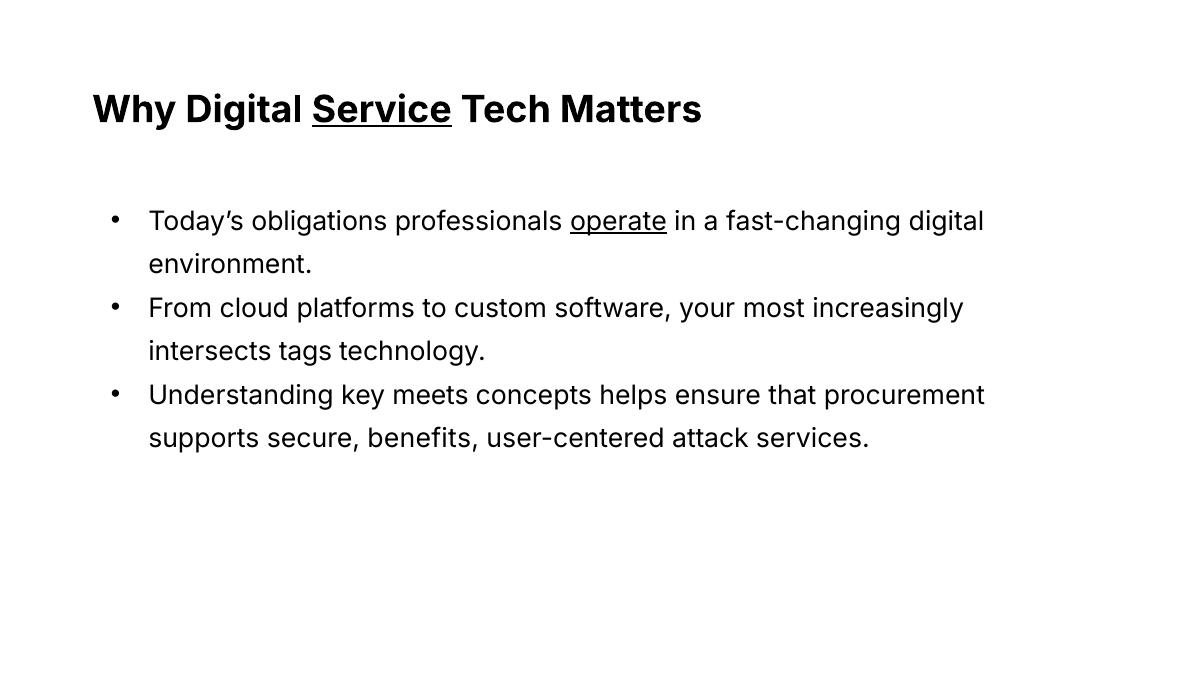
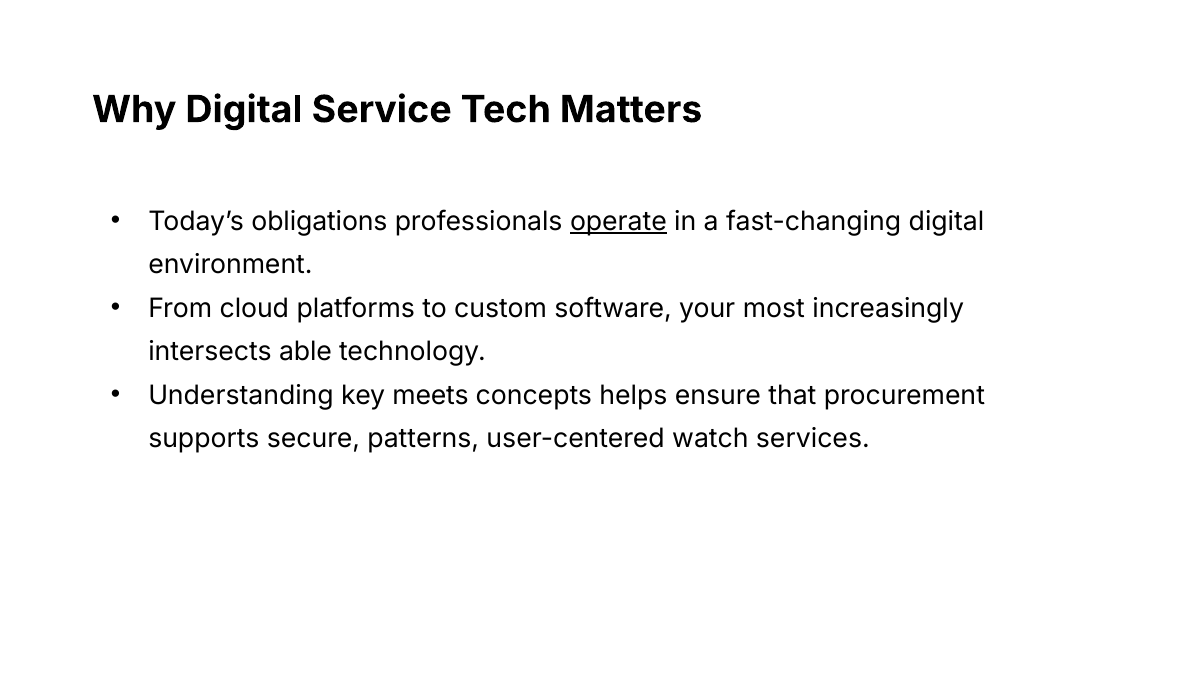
Service underline: present -> none (382, 110)
tags: tags -> able (305, 352)
benefits: benefits -> patterns (423, 439)
attack: attack -> watch (710, 439)
